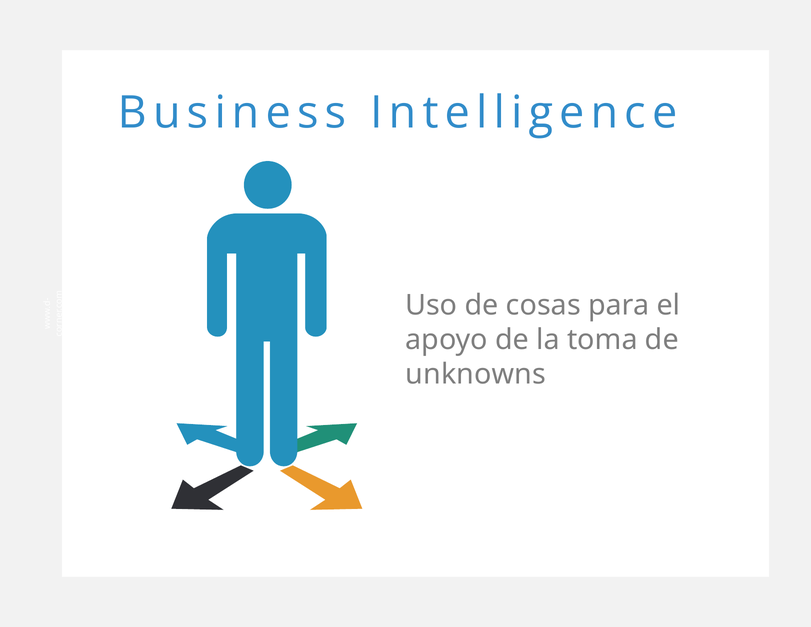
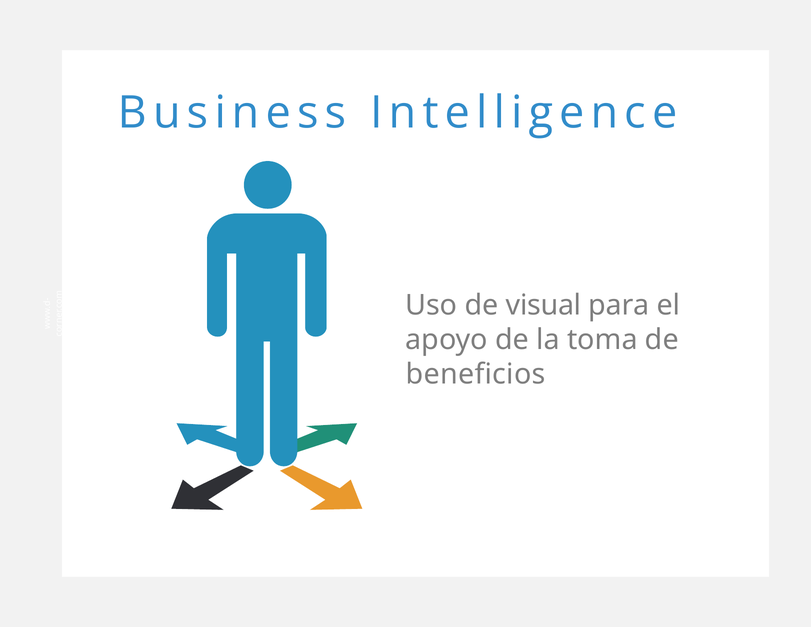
cosas: cosas -> visual (543, 305)
unknowns: unknowns -> beneficios (476, 374)
